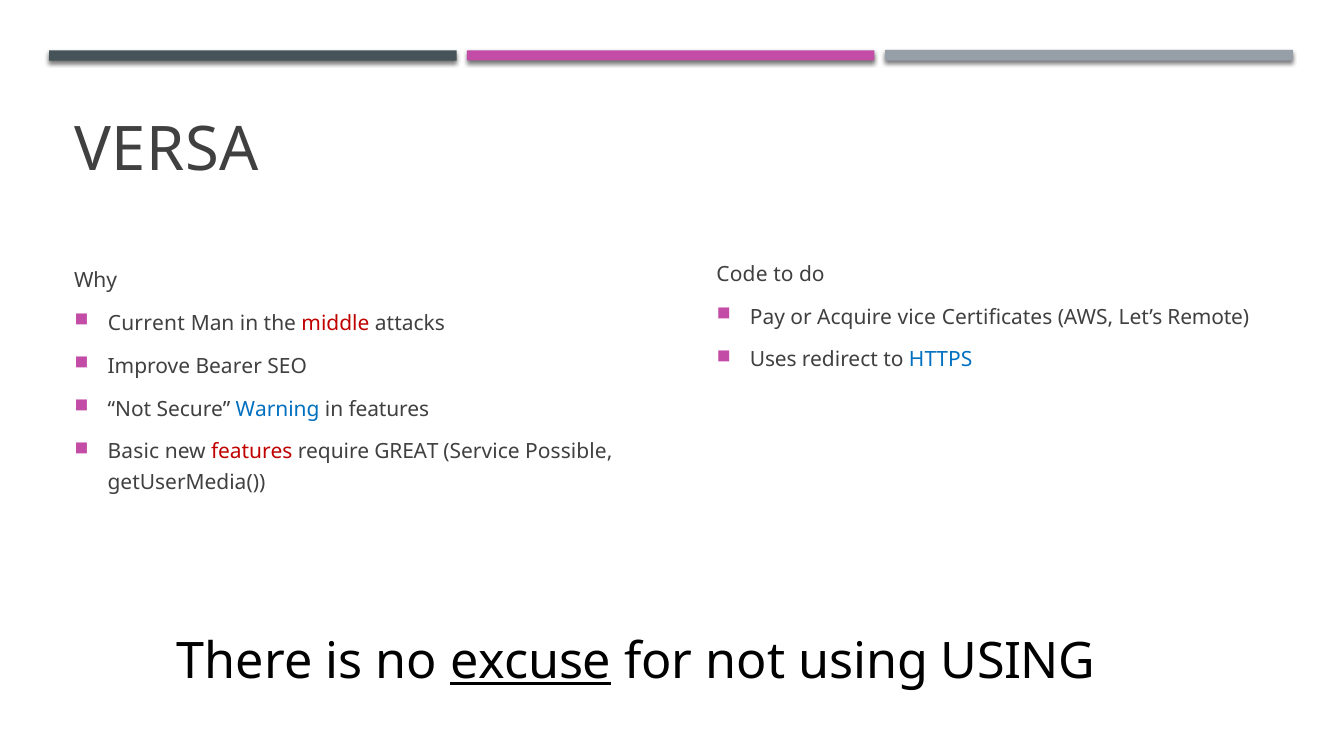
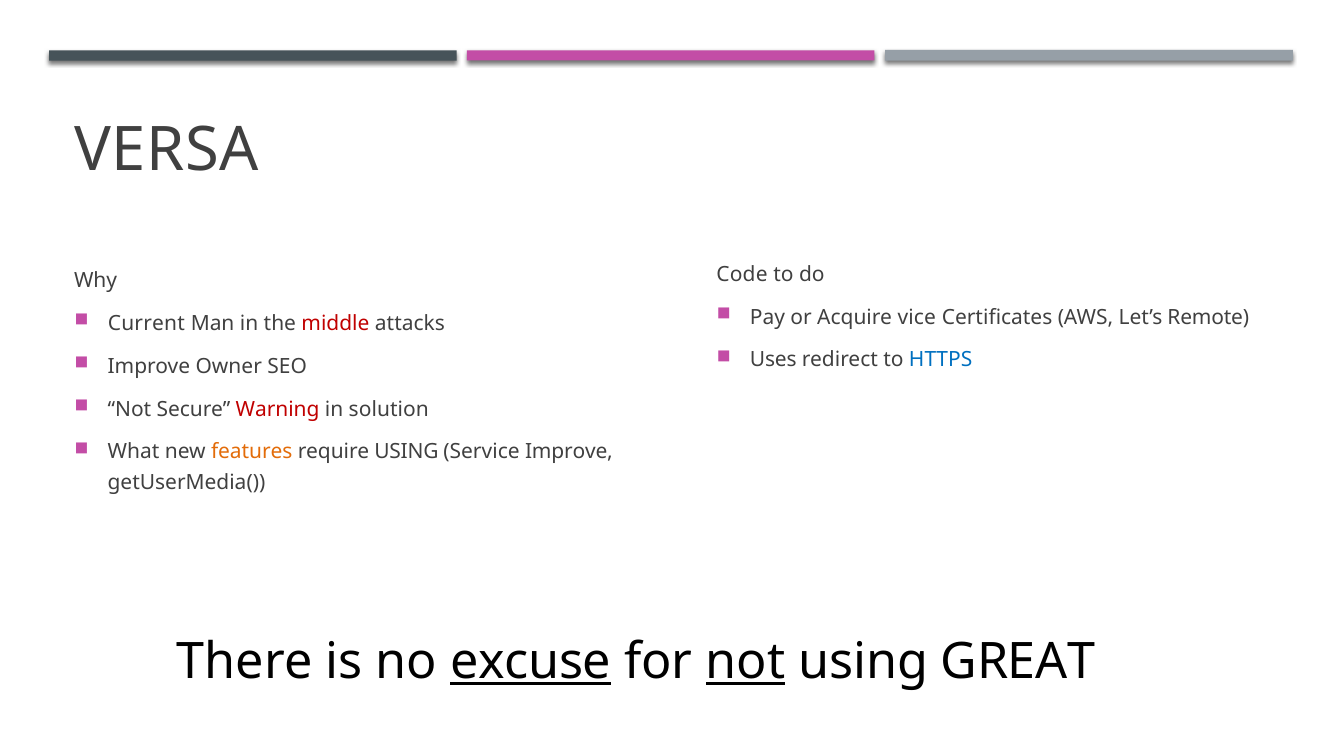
Bearer: Bearer -> Owner (229, 366)
Warning colour: blue -> red (278, 409)
in features: features -> solution (389, 409)
Basic: Basic -> What (134, 452)
features colour: red -> orange (252, 452)
require GREAT: GREAT -> USING (406, 452)
Service Possible: Possible -> Improve (569, 452)
not underline: none -> present (746, 662)
using USING: USING -> GREAT (1018, 662)
